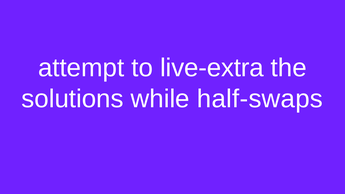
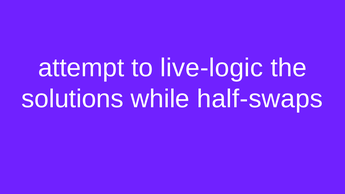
live-extra: live-extra -> live-logic (212, 68)
